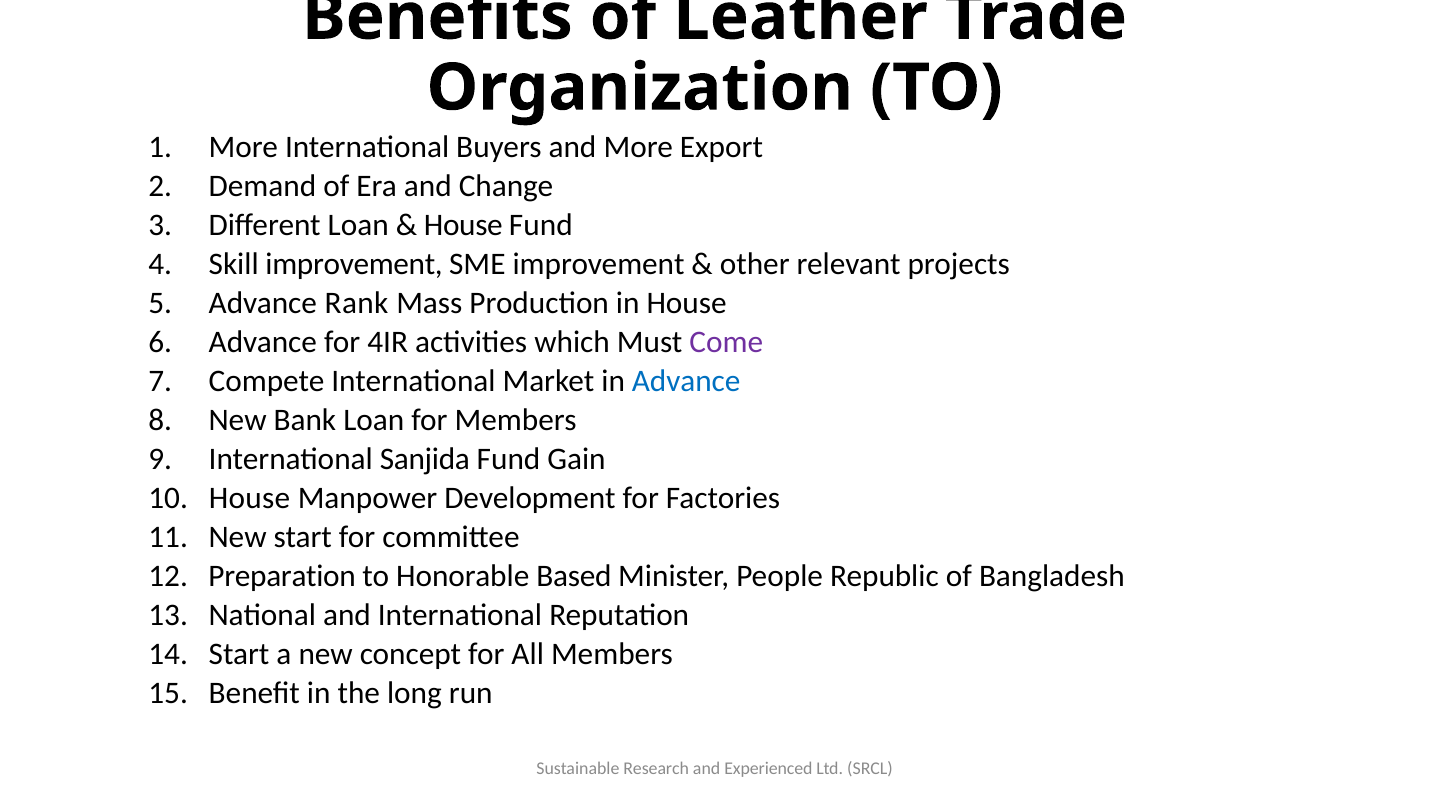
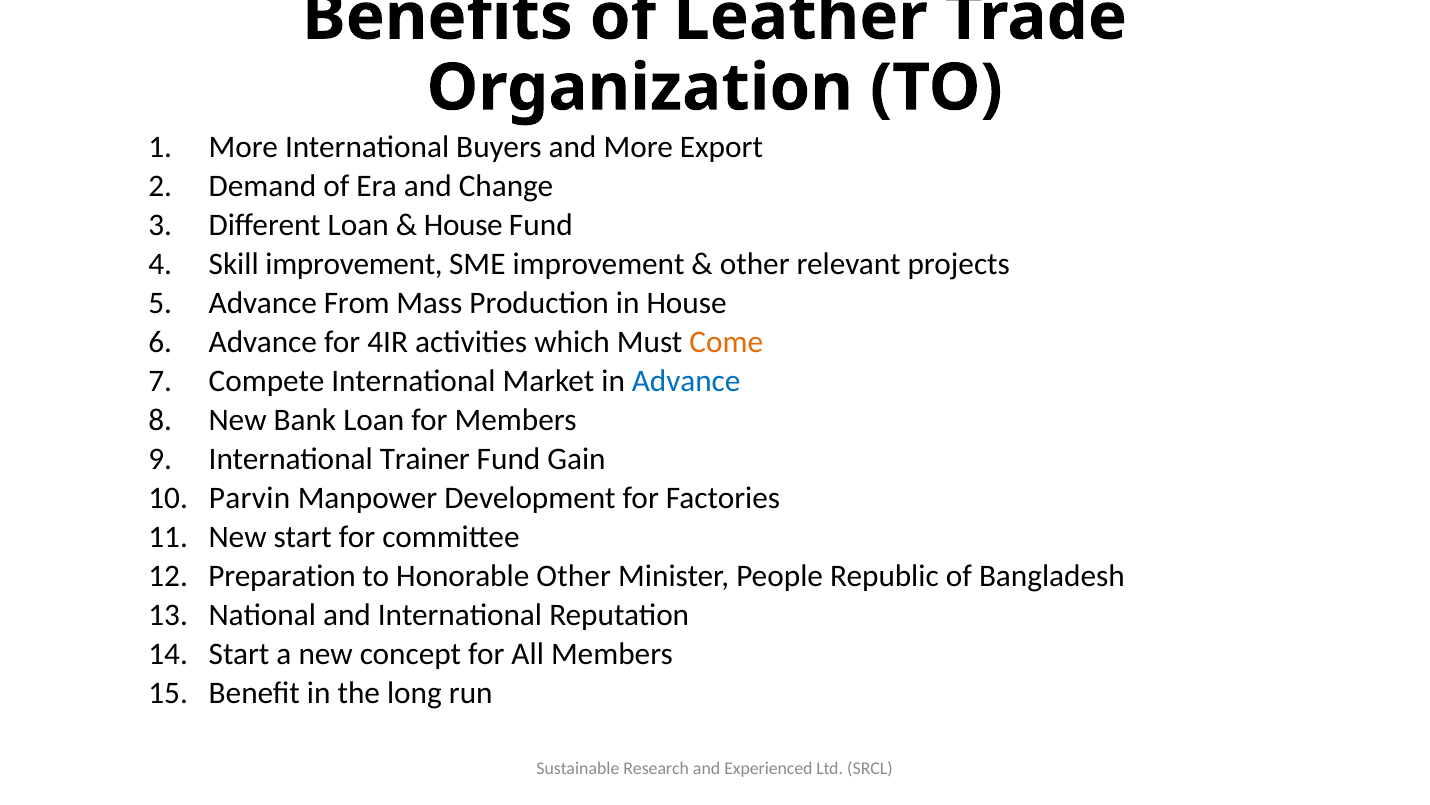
Rank: Rank -> From (357, 303)
Come colour: purple -> orange (726, 342)
Sanjida: Sanjida -> Trainer (425, 459)
House: House -> Parvin (250, 498)
Honorable Based: Based -> Other (574, 575)
